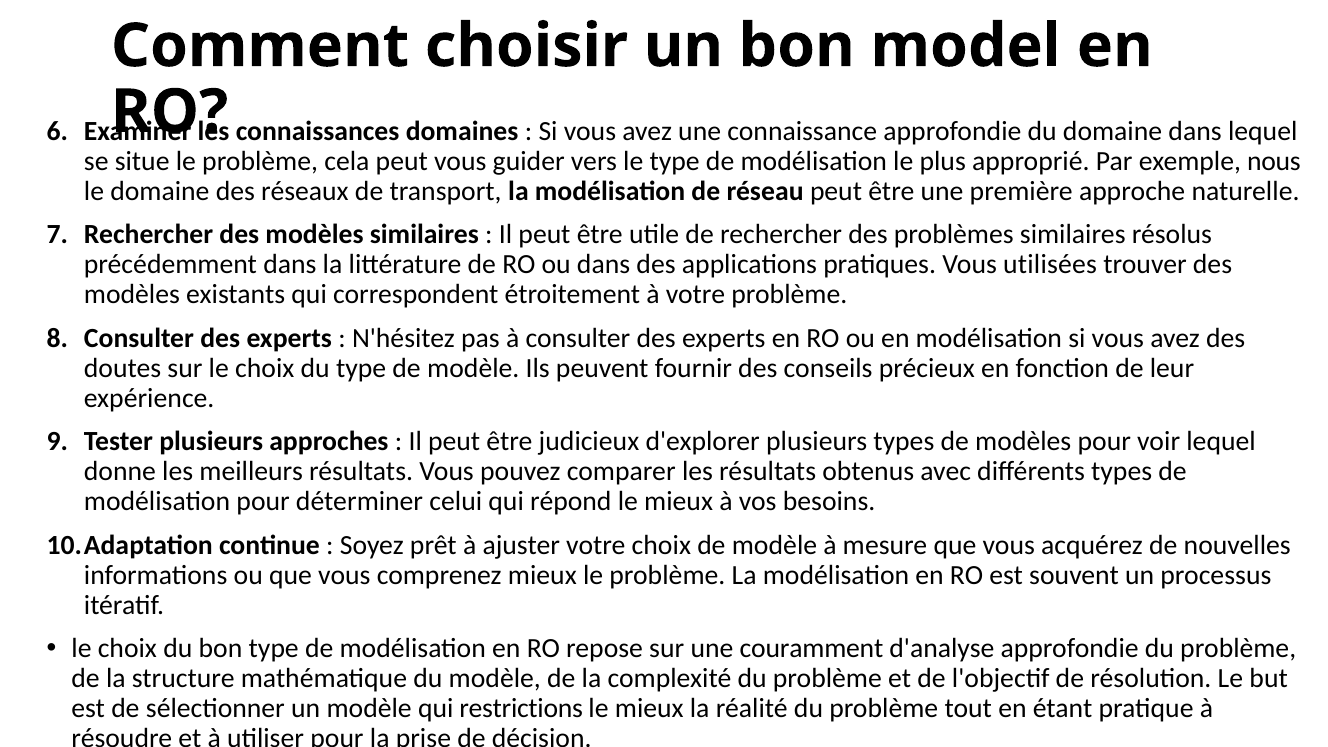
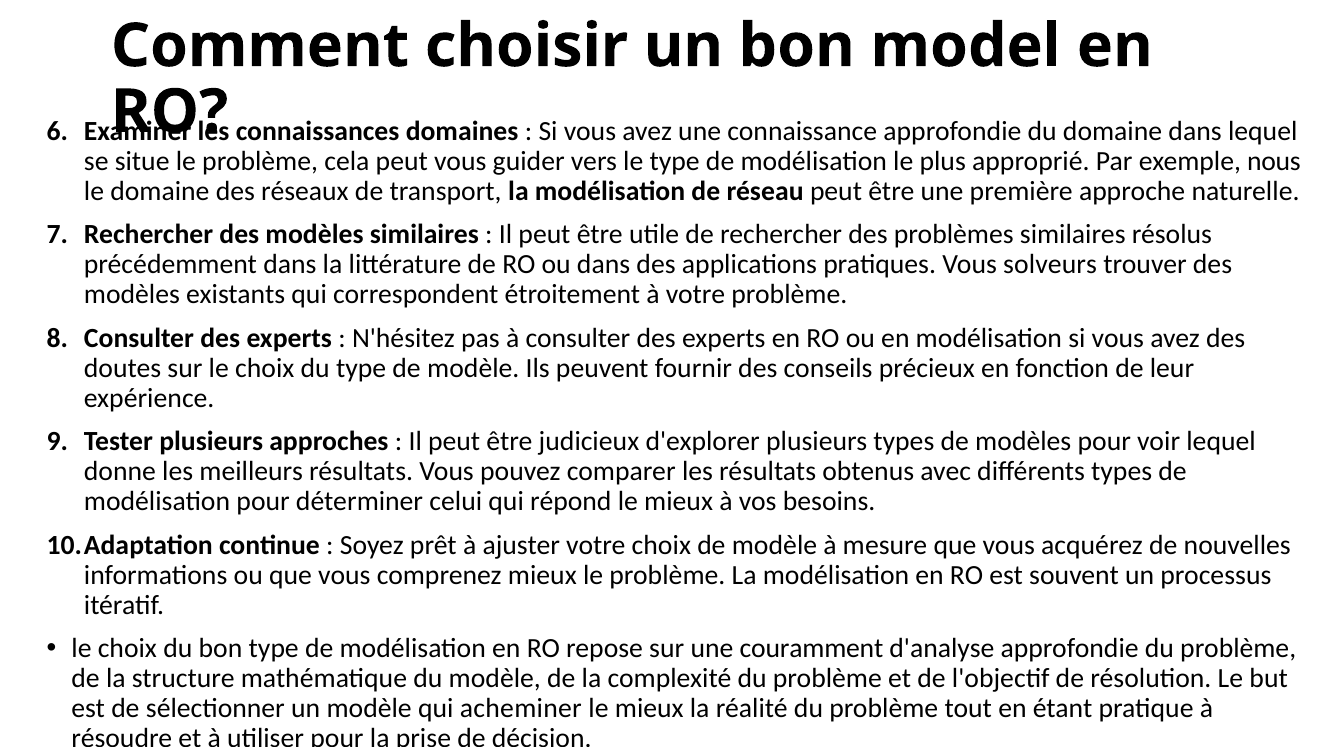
utilisées: utilisées -> solveurs (1050, 265)
restrictions: restrictions -> acheminer (521, 708)
